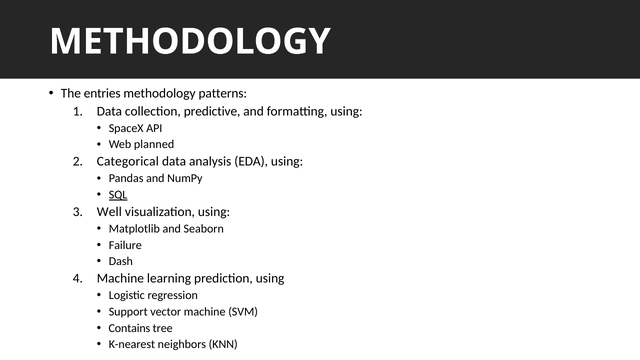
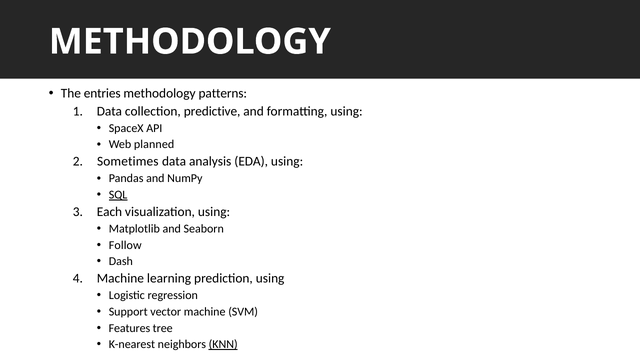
Categorical: Categorical -> Sometimes (128, 162)
Well: Well -> Each (109, 212)
Failure: Failure -> Follow (125, 245)
Contains: Contains -> Features (129, 328)
KNN underline: none -> present (223, 344)
